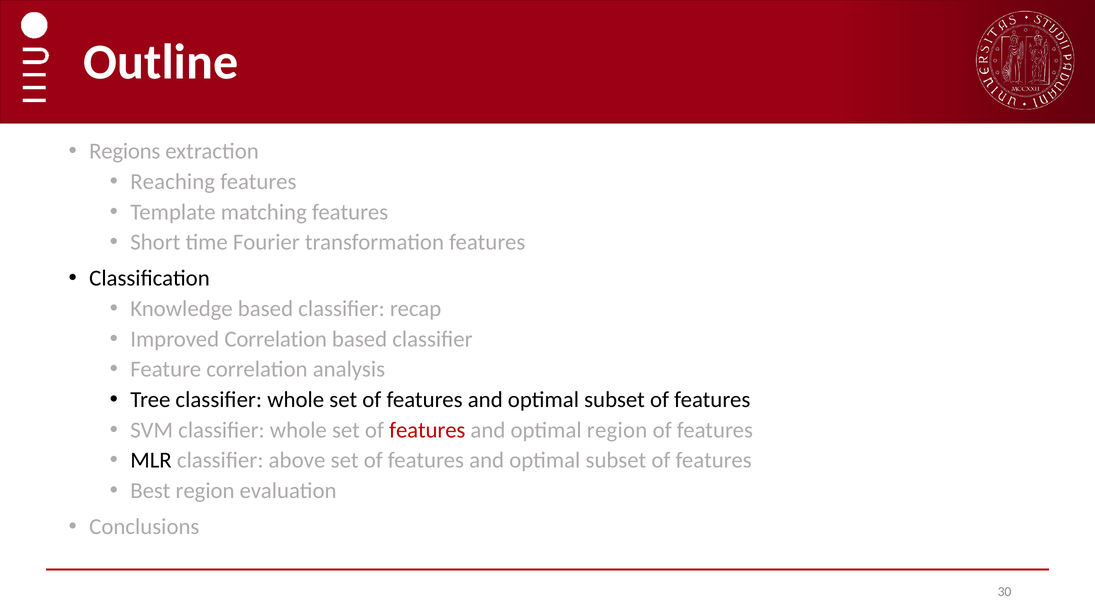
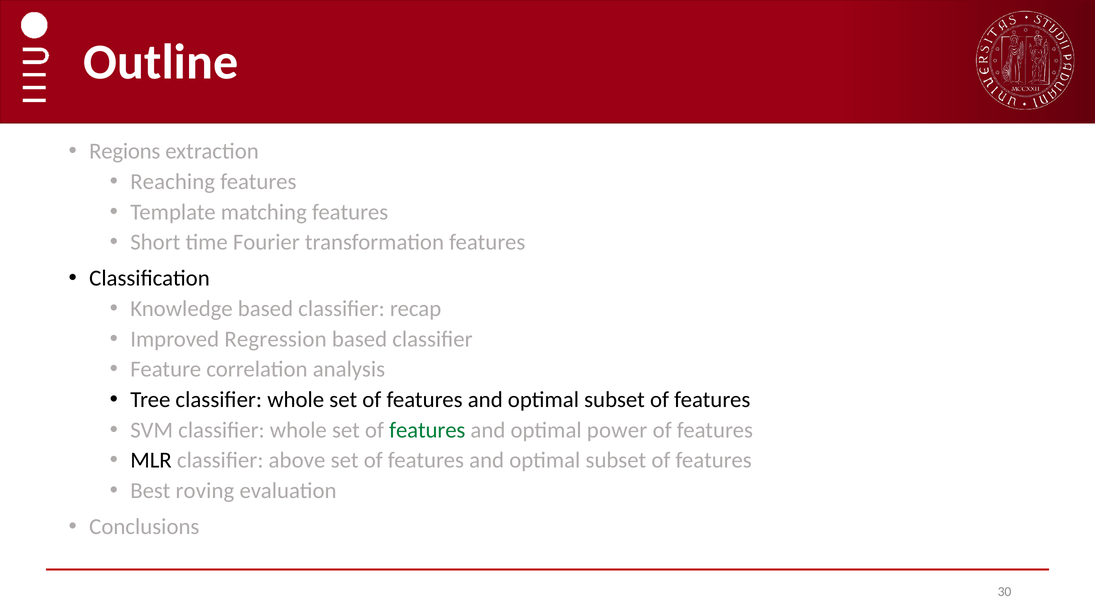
Improved Correlation: Correlation -> Regression (276, 339)
features colour: red -> green (427, 430)
optimal region: region -> power (617, 430)
Best region: region -> roving (205, 491)
